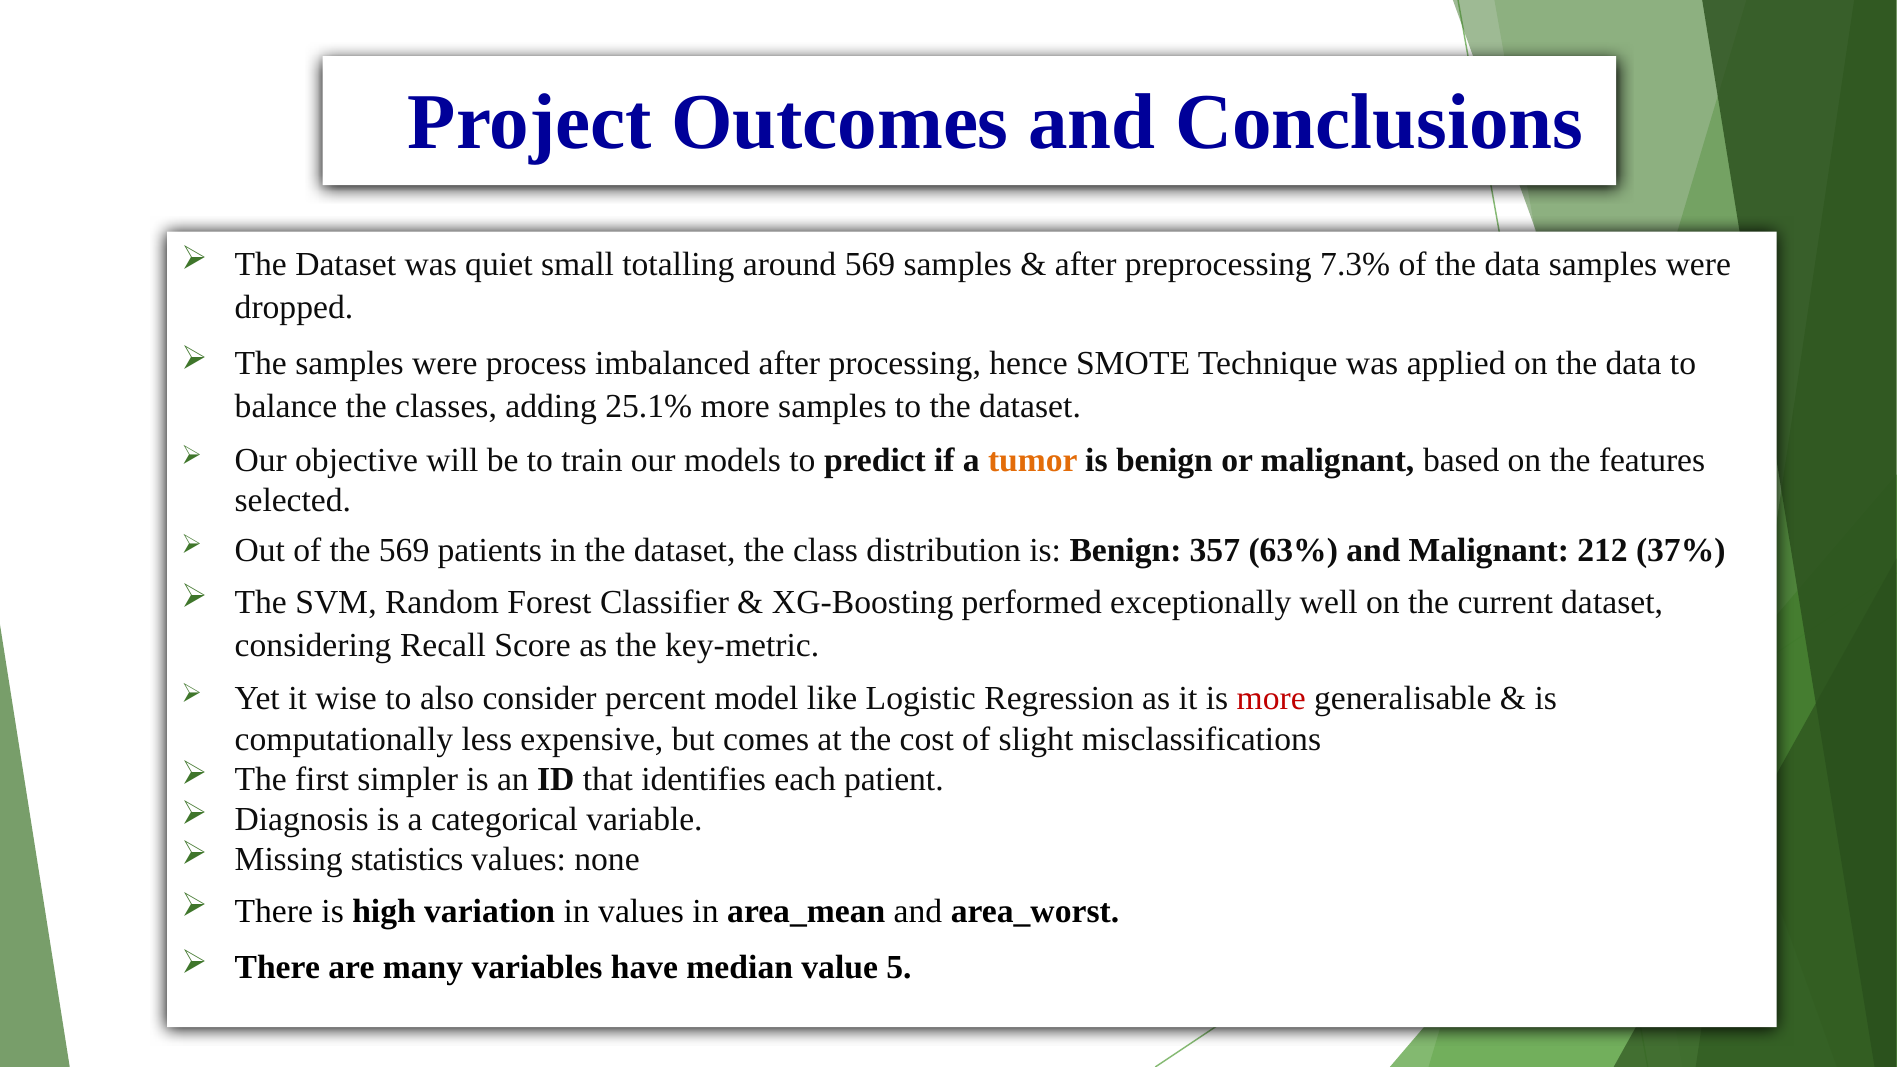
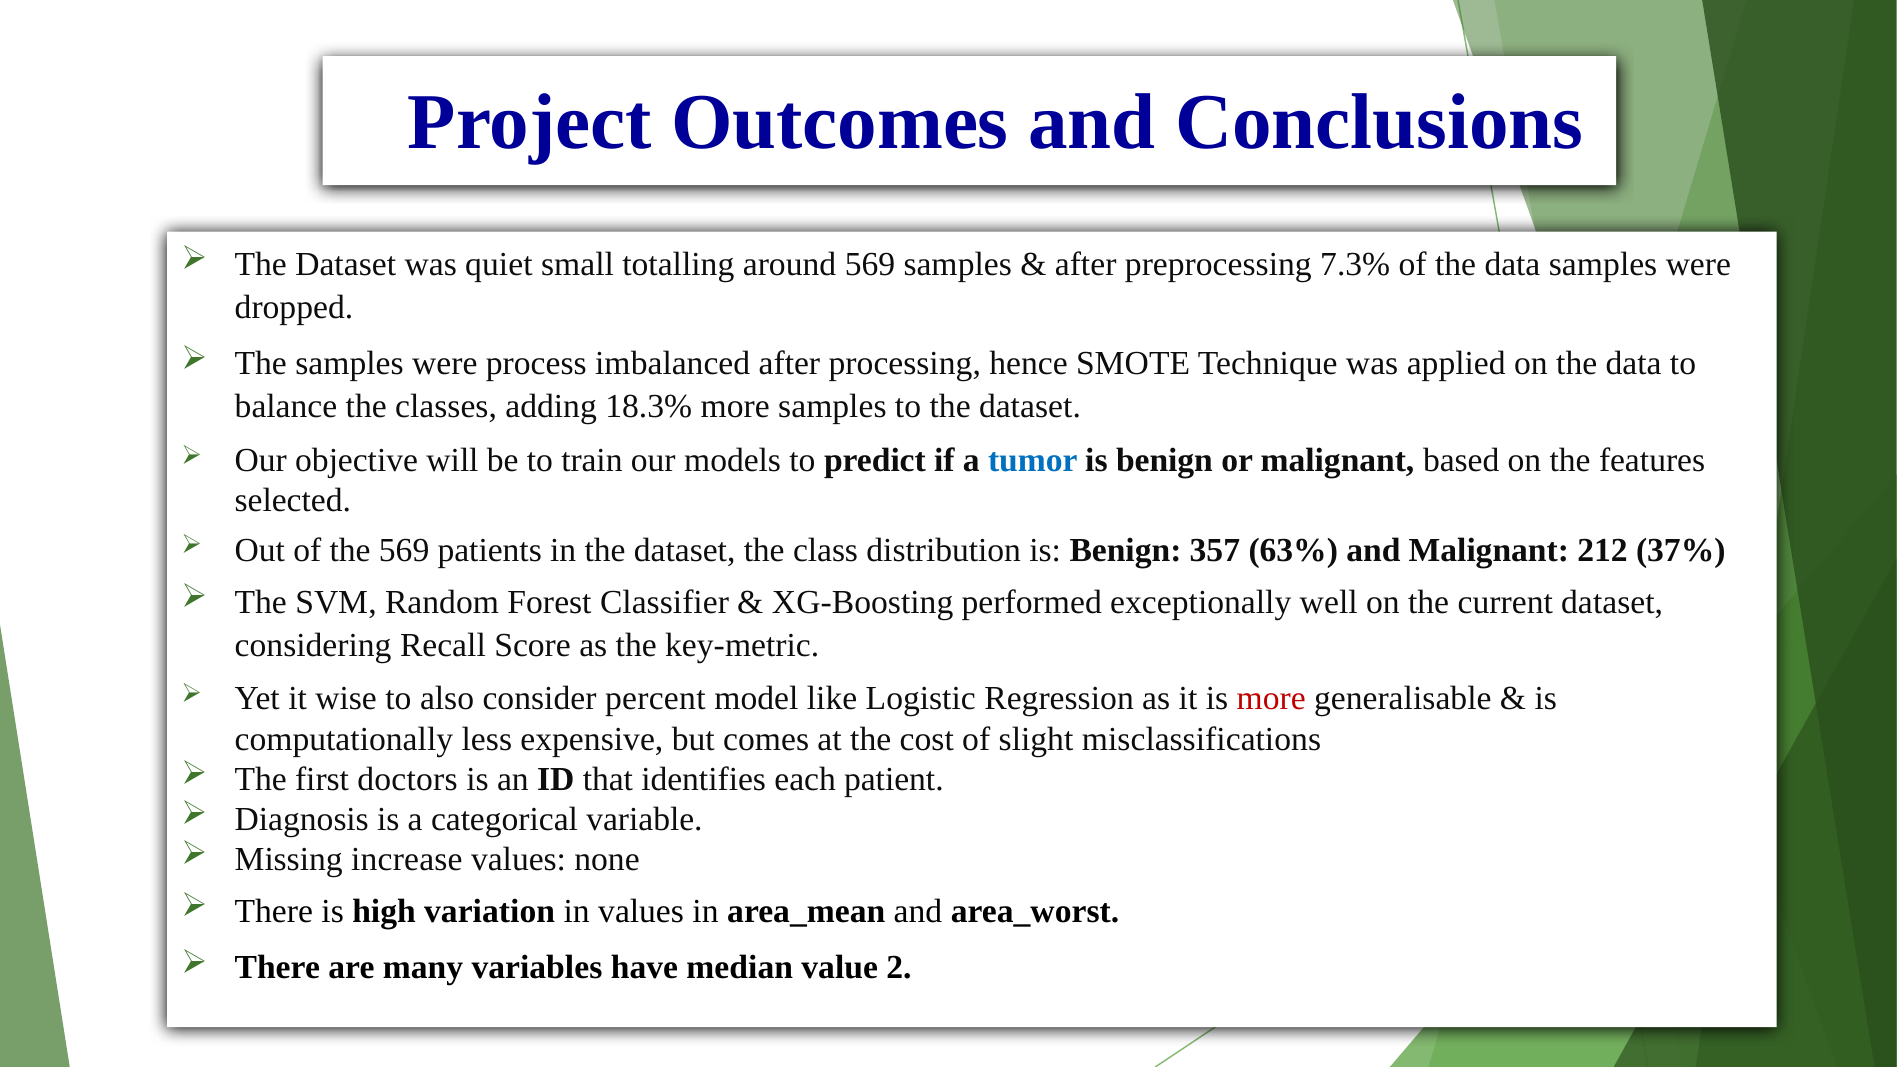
25.1%: 25.1% -> 18.3% (649, 407)
tumor colour: orange -> blue (1033, 460)
simpler: simpler -> doctors (408, 779)
statistics: statistics -> increase (407, 859)
5: 5 -> 2 (899, 968)
